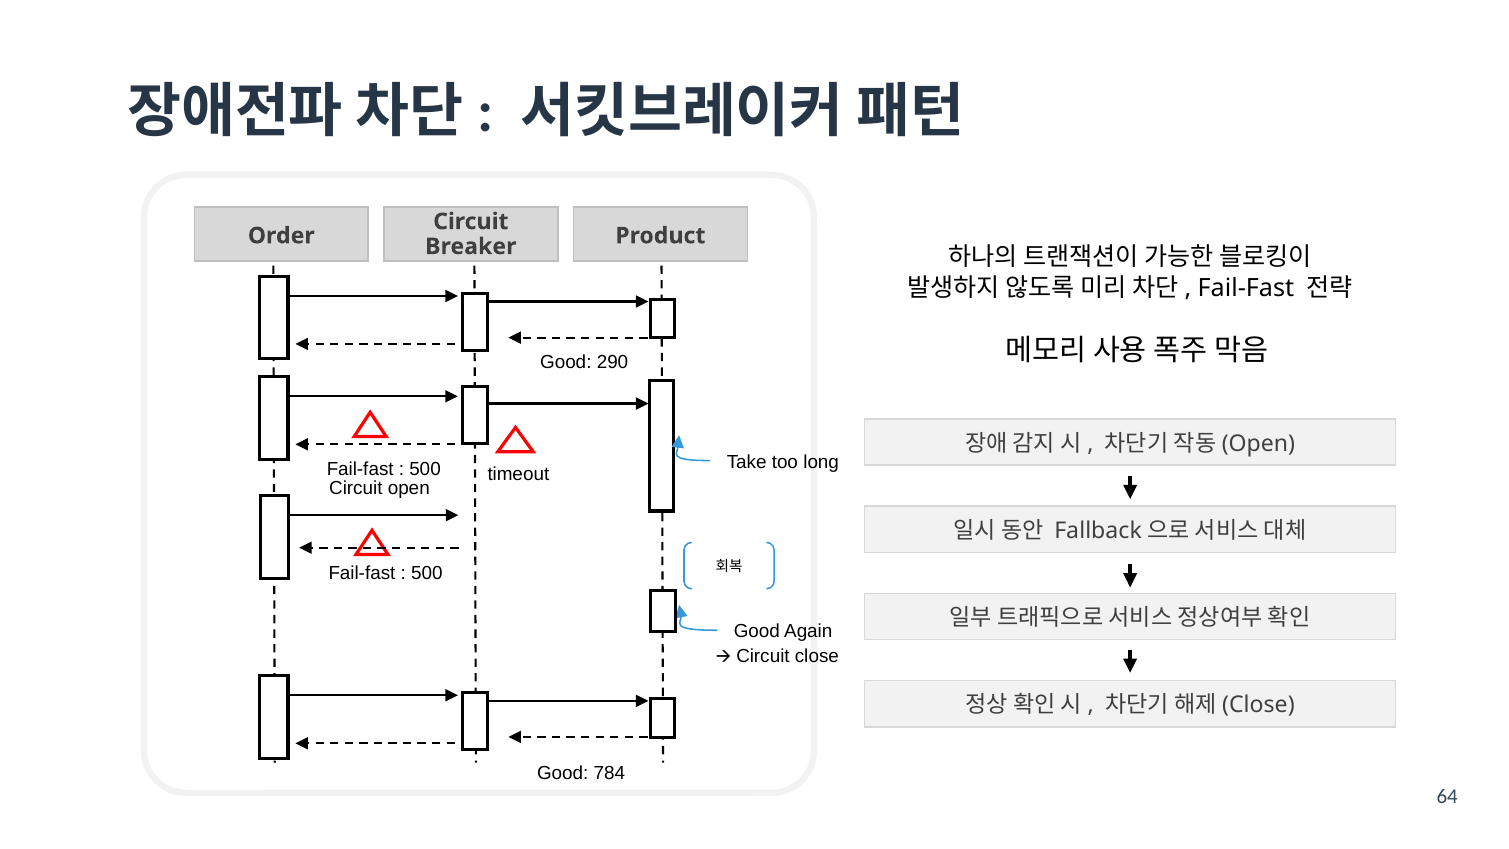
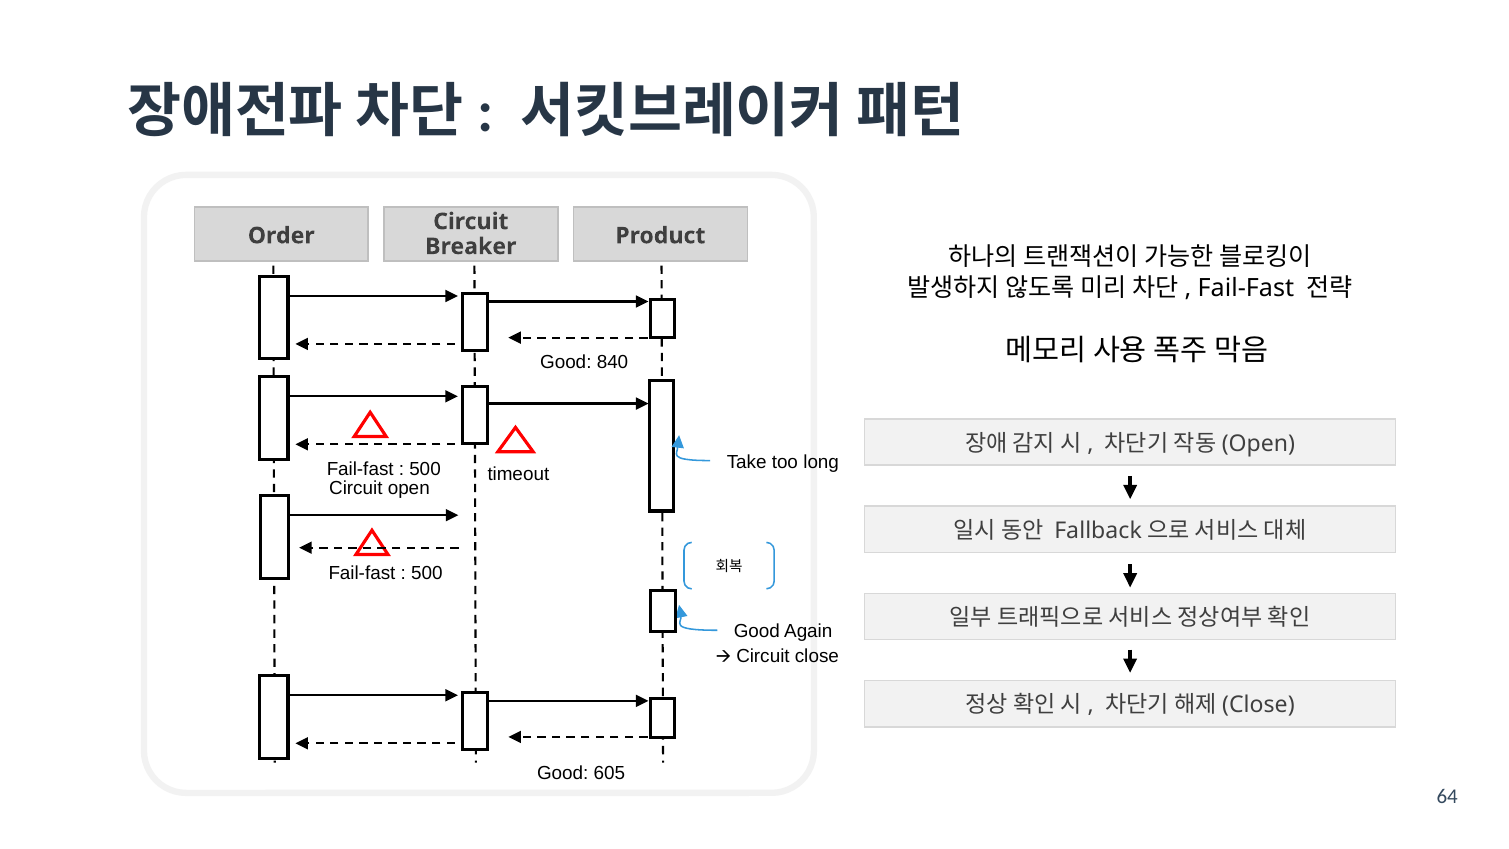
290: 290 -> 840 (613, 362)
784: 784 -> 605 (609, 773)
